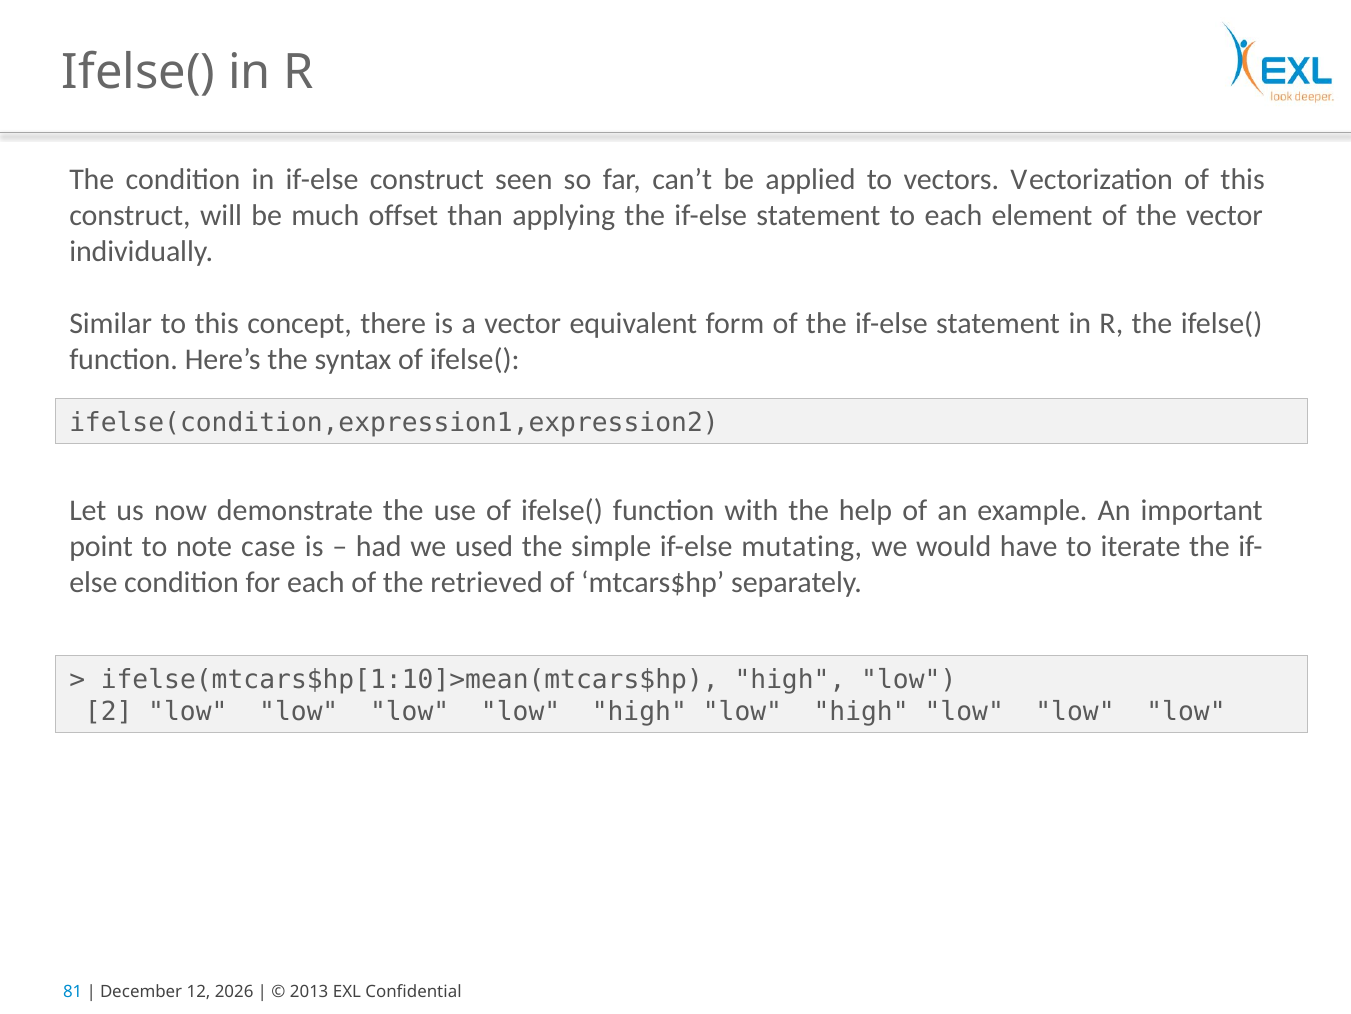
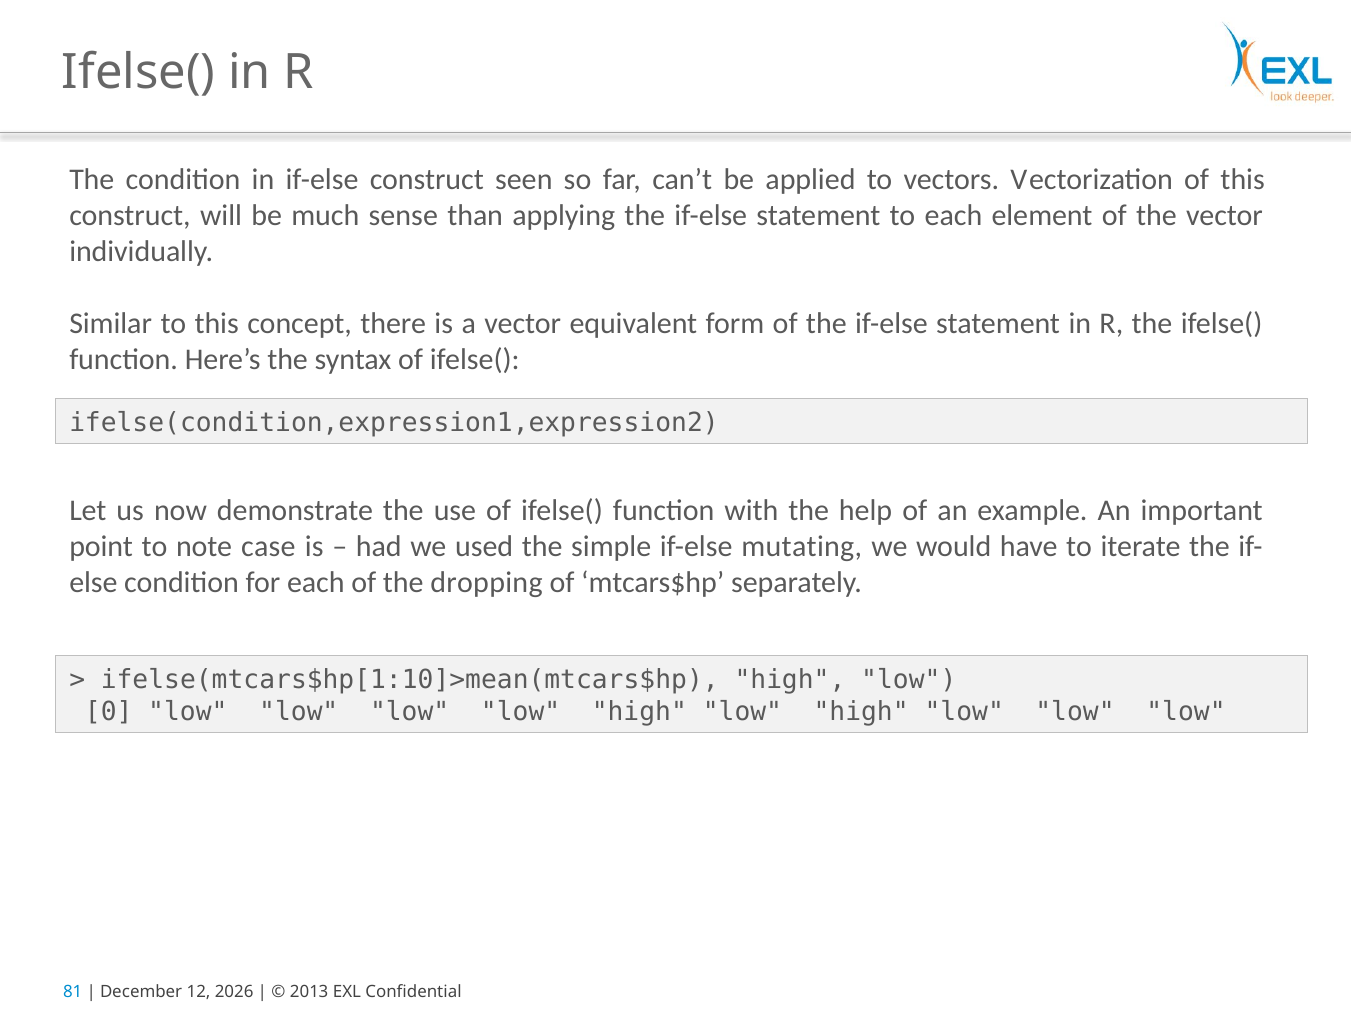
offset: offset -> sense (403, 216)
retrieved: retrieved -> dropping (486, 582)
2: 2 -> 0 (109, 711)
